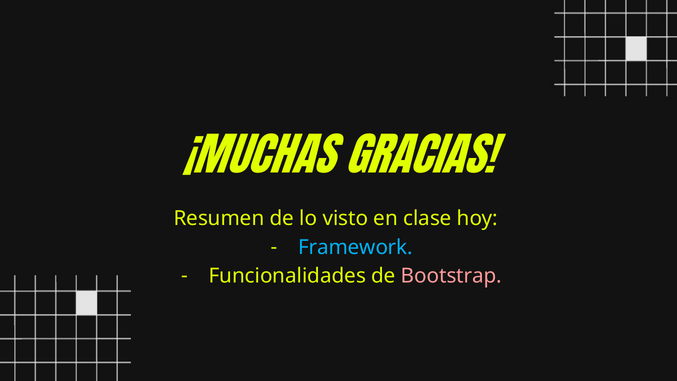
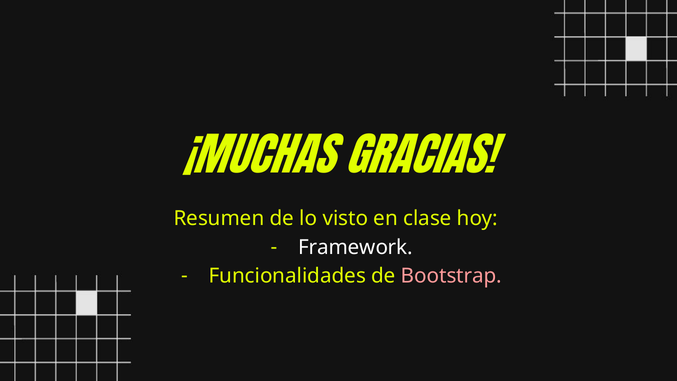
Framework colour: light blue -> white (355, 247)
